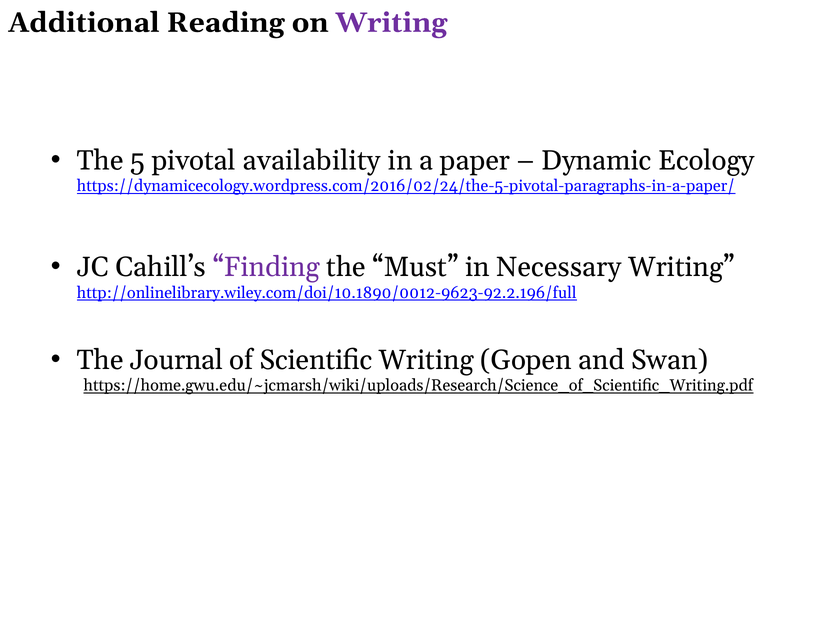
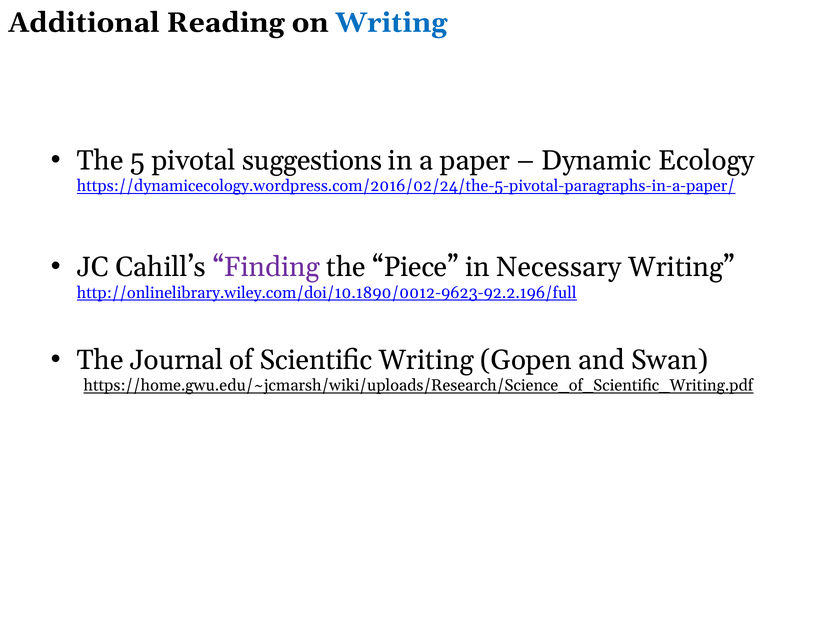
Writing colour: purple -> blue (391, 23)
availability: availability -> suggestions (312, 161)
Must: Must -> Piece (415, 268)
